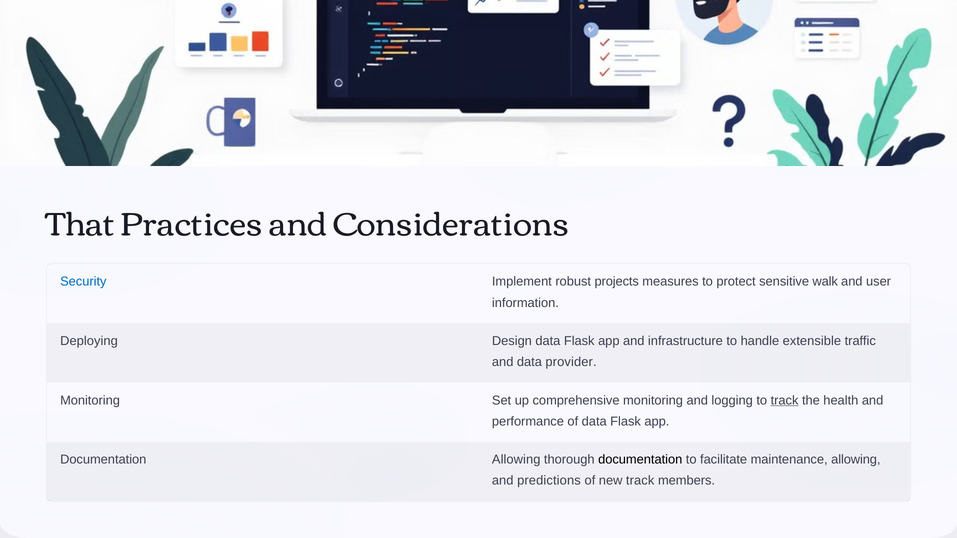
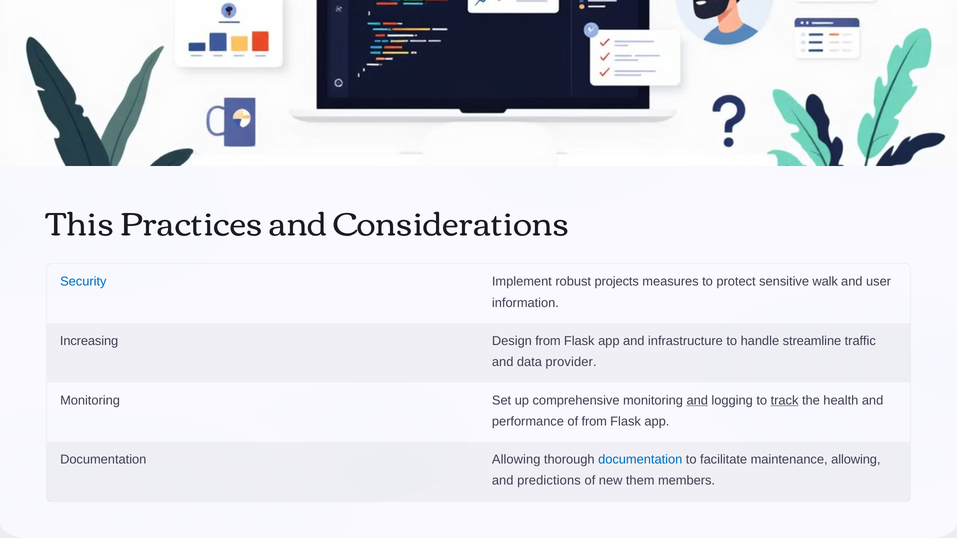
That: That -> This (80, 225)
Deploying: Deploying -> Increasing (89, 341)
Design data: data -> from (548, 341)
extensible: extensible -> streamline (812, 341)
and underline: none -> present (697, 400)
of data: data -> from (594, 422)
documentation colour: black -> blue (640, 460)
new track: track -> them (640, 481)
